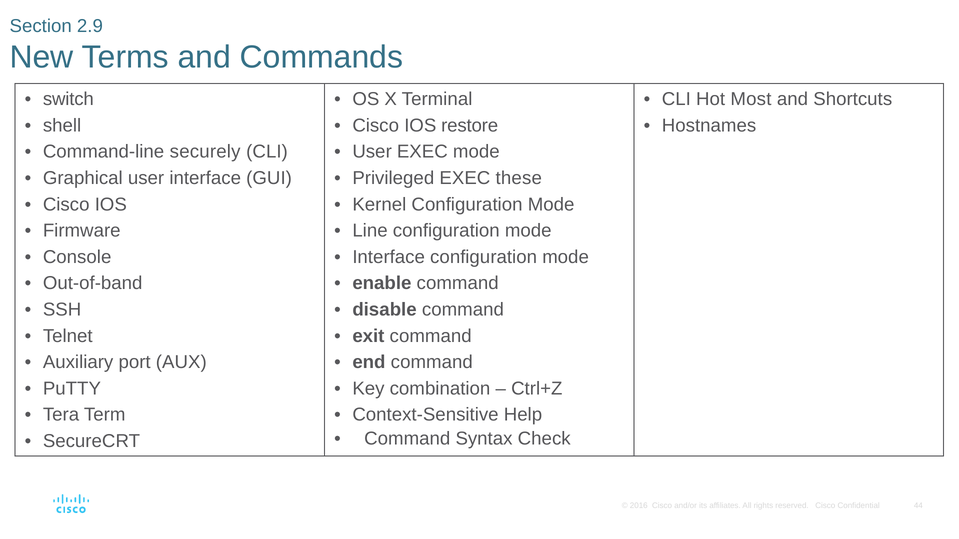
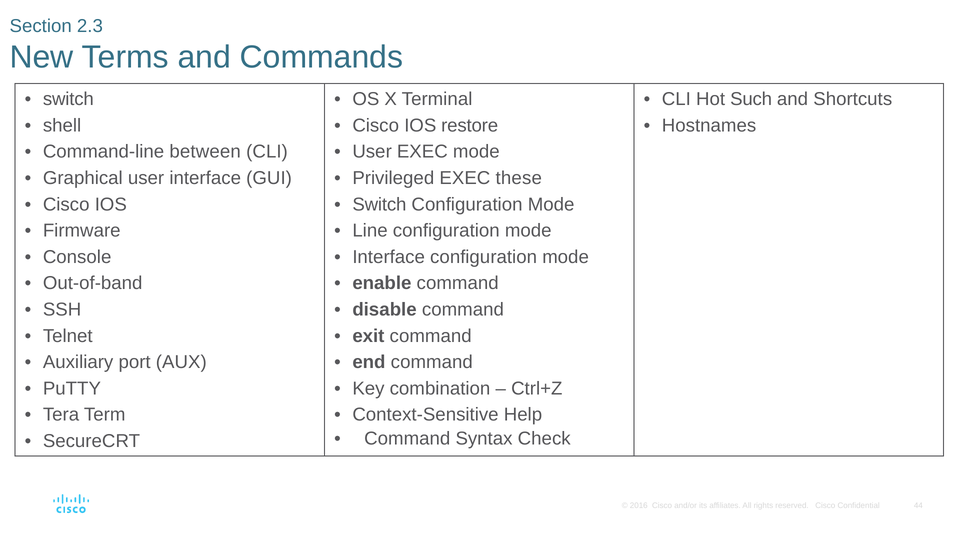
2.9: 2.9 -> 2.3 (90, 26)
Most: Most -> Such (751, 99)
securely: securely -> between (205, 152)
Kernel: Kernel -> Switch (379, 205)
